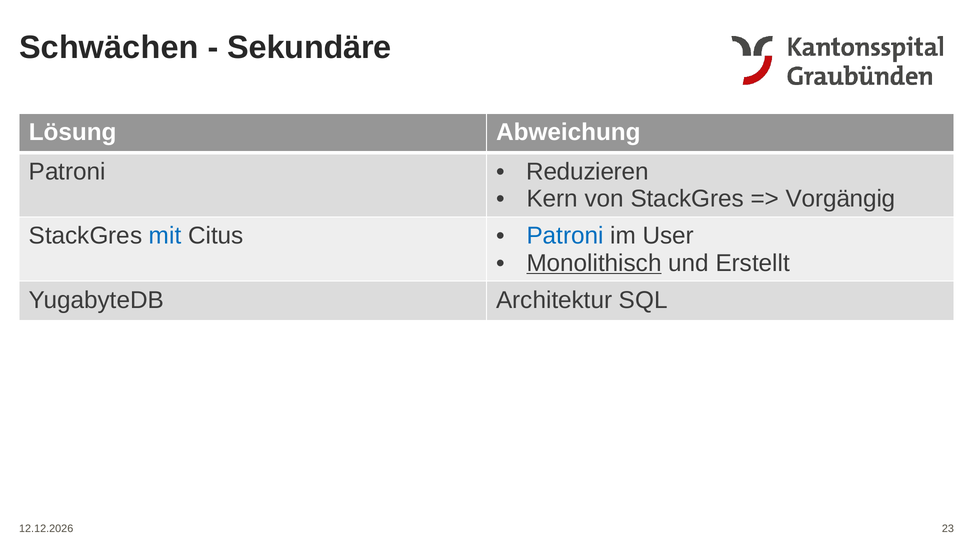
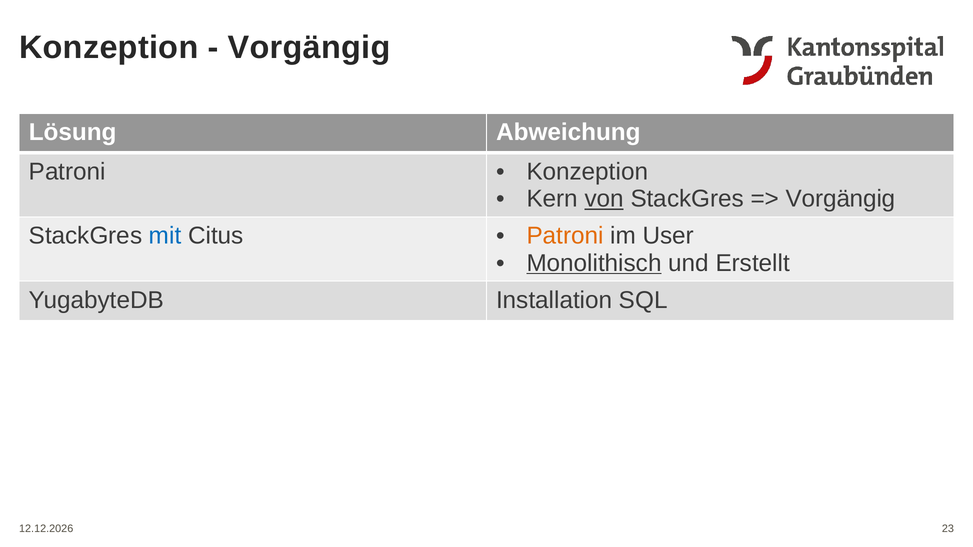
Schwächen: Schwächen -> Konzeption (109, 47)
Sekundäre: Sekundäre -> Vorgängig (309, 47)
Reduzieren: Reduzieren -> Konzeption (587, 172)
von underline: none -> present (604, 199)
Patroni colour: blue -> orange (565, 236)
Architektur: Architektur -> Installation (554, 300)
